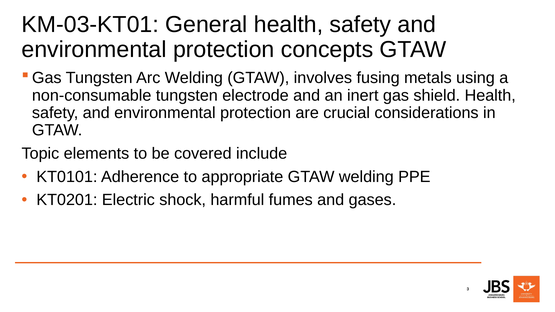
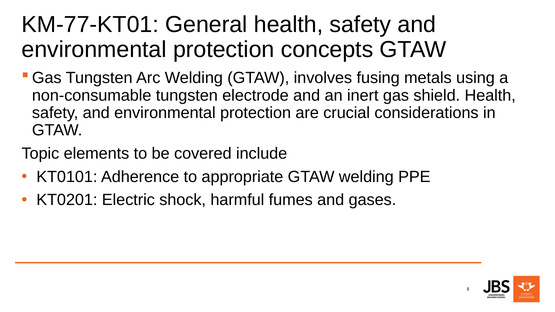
KM-03-KT01: KM-03-KT01 -> KM-77-KT01 (90, 25)
